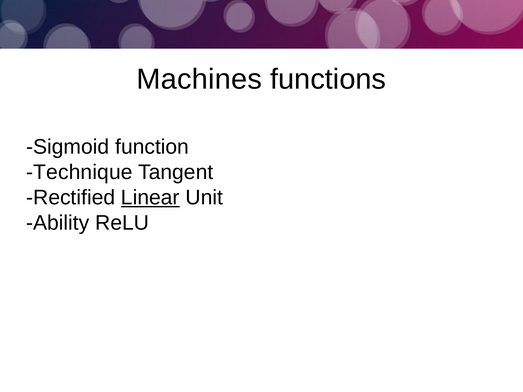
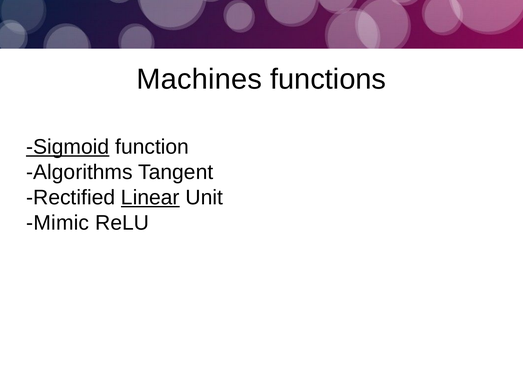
Sigmoid underline: none -> present (68, 147)
Technique: Technique -> Algorithms (79, 172)
Ability: Ability -> Mimic (58, 223)
